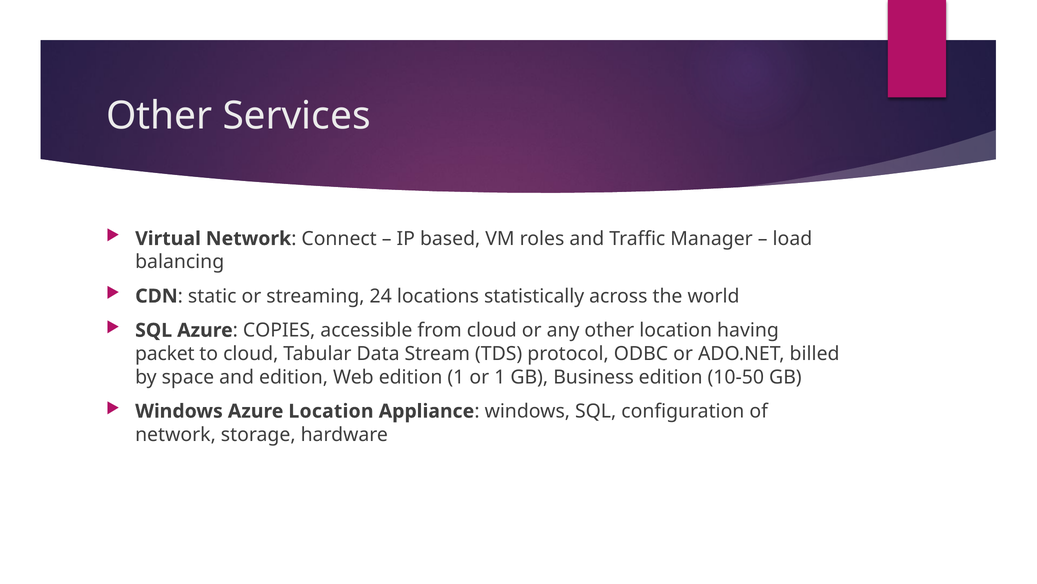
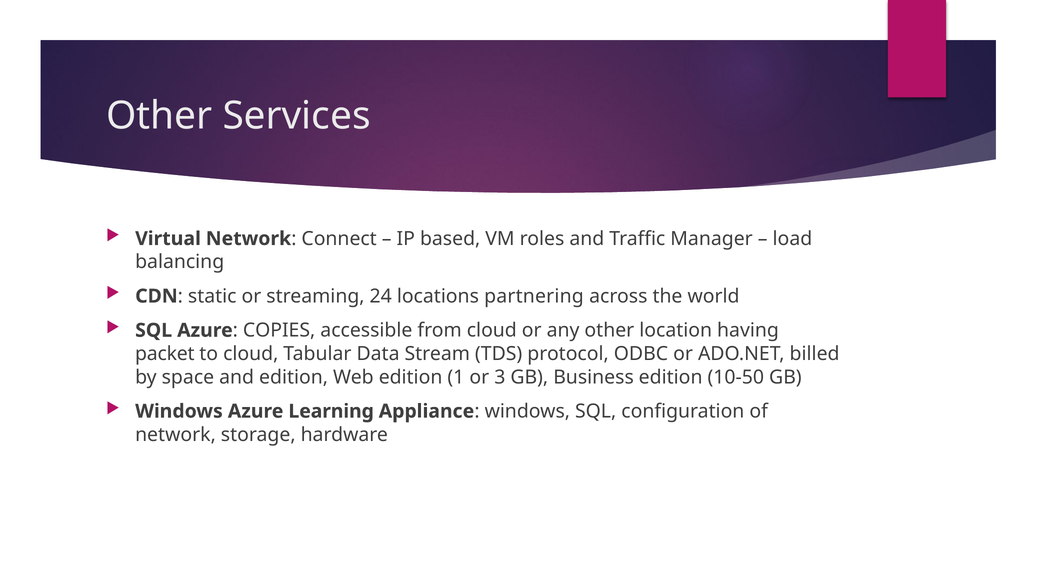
statistically: statistically -> partnering (534, 296)
or 1: 1 -> 3 (500, 377)
Azure Location: Location -> Learning (331, 411)
